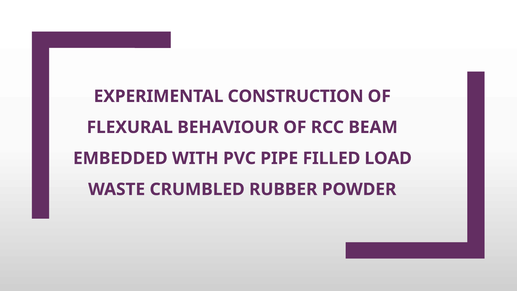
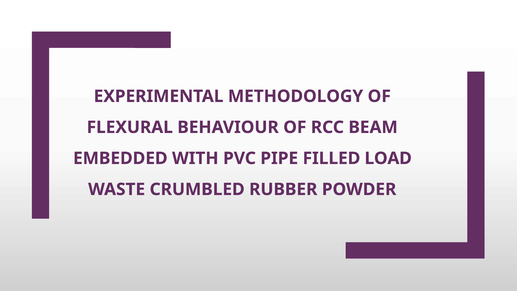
CONSTRUCTION: CONSTRUCTION -> METHODOLOGY (296, 96)
